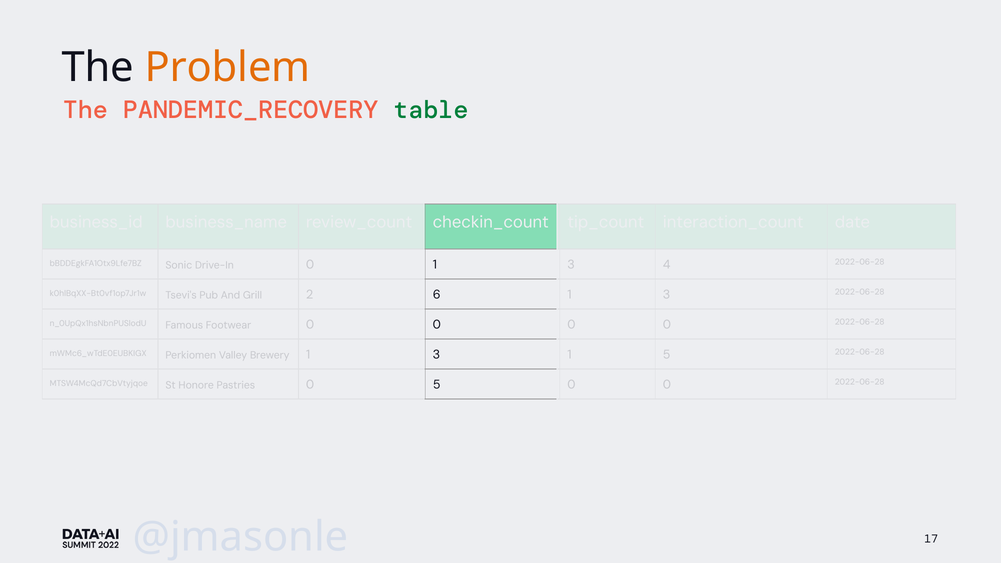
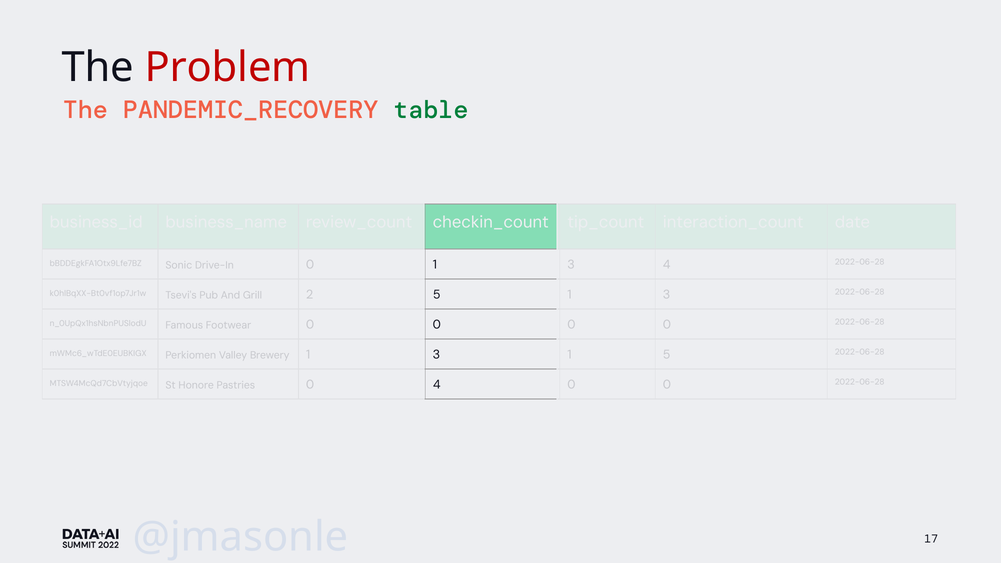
Problem colour: orange -> red (228, 68)
6: 6 -> 5 (437, 295)
5: 5 -> 4 (437, 385)
